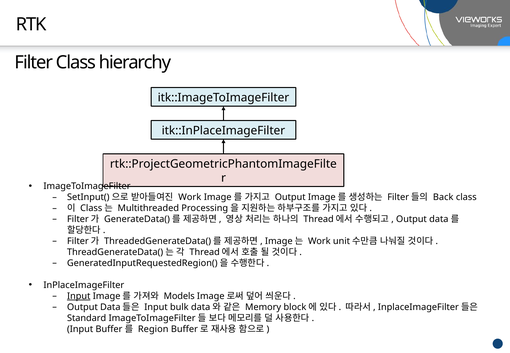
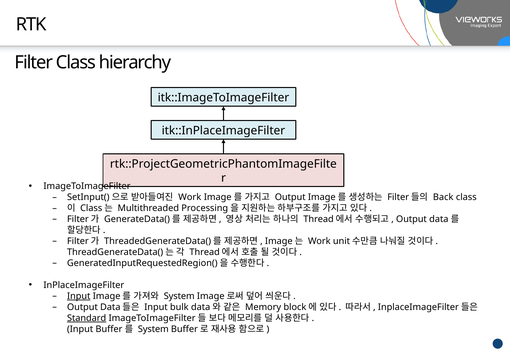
Models: Models -> System (179, 296)
Standard underline: none -> present (87, 318)
Region: Region -> System (153, 329)
